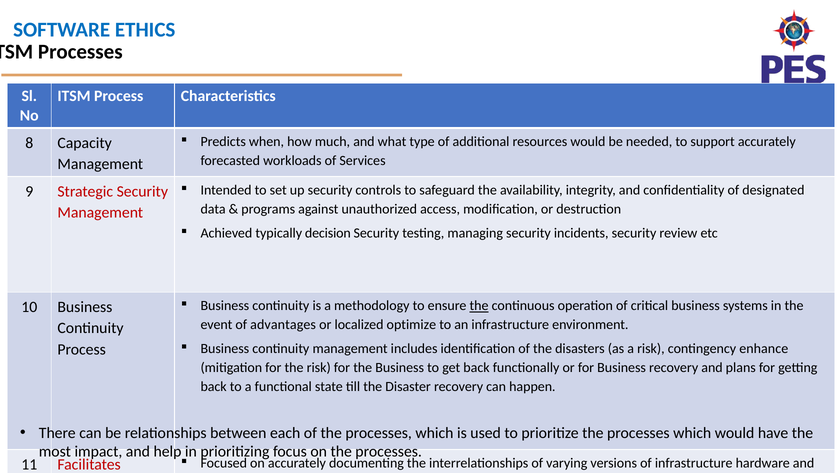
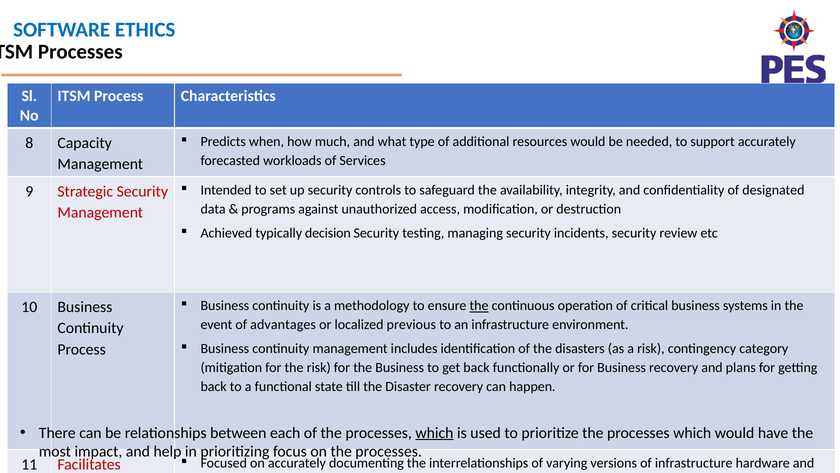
optimize: optimize -> previous (411, 324)
enhance: enhance -> category (764, 348)
which underline: none -> present (434, 432)
